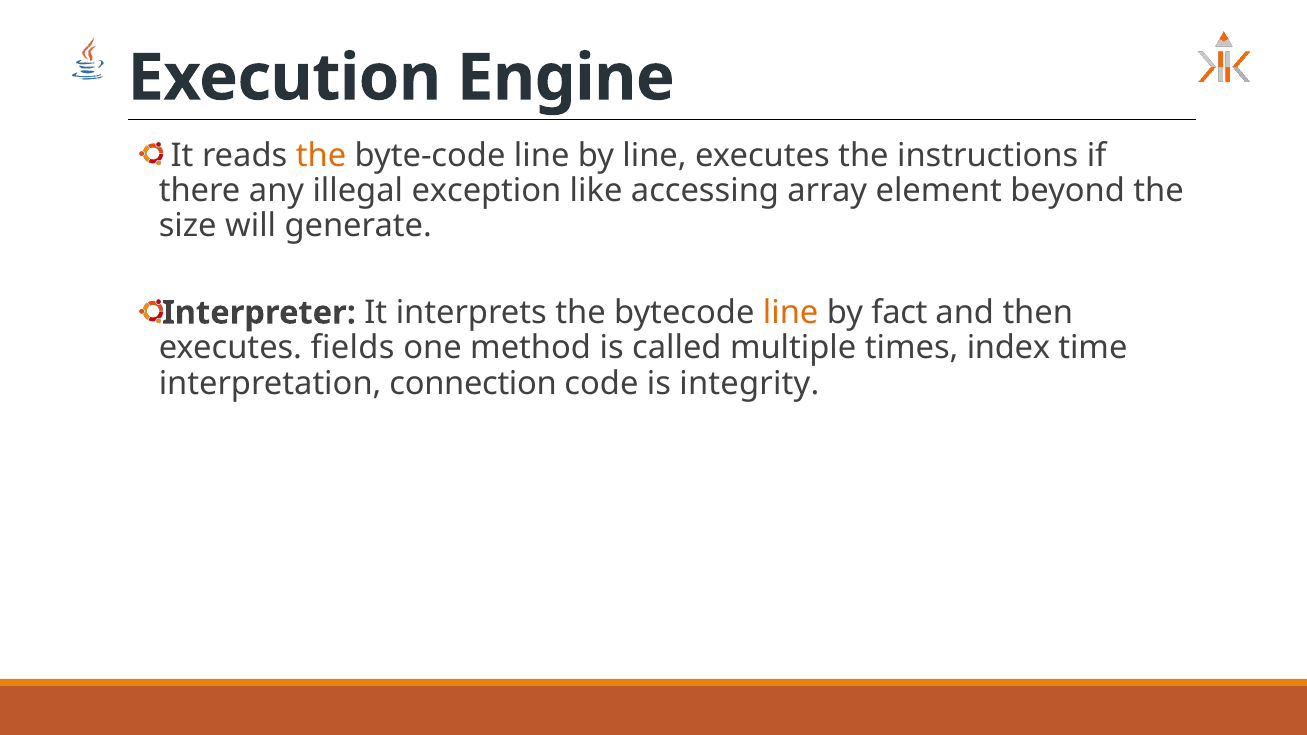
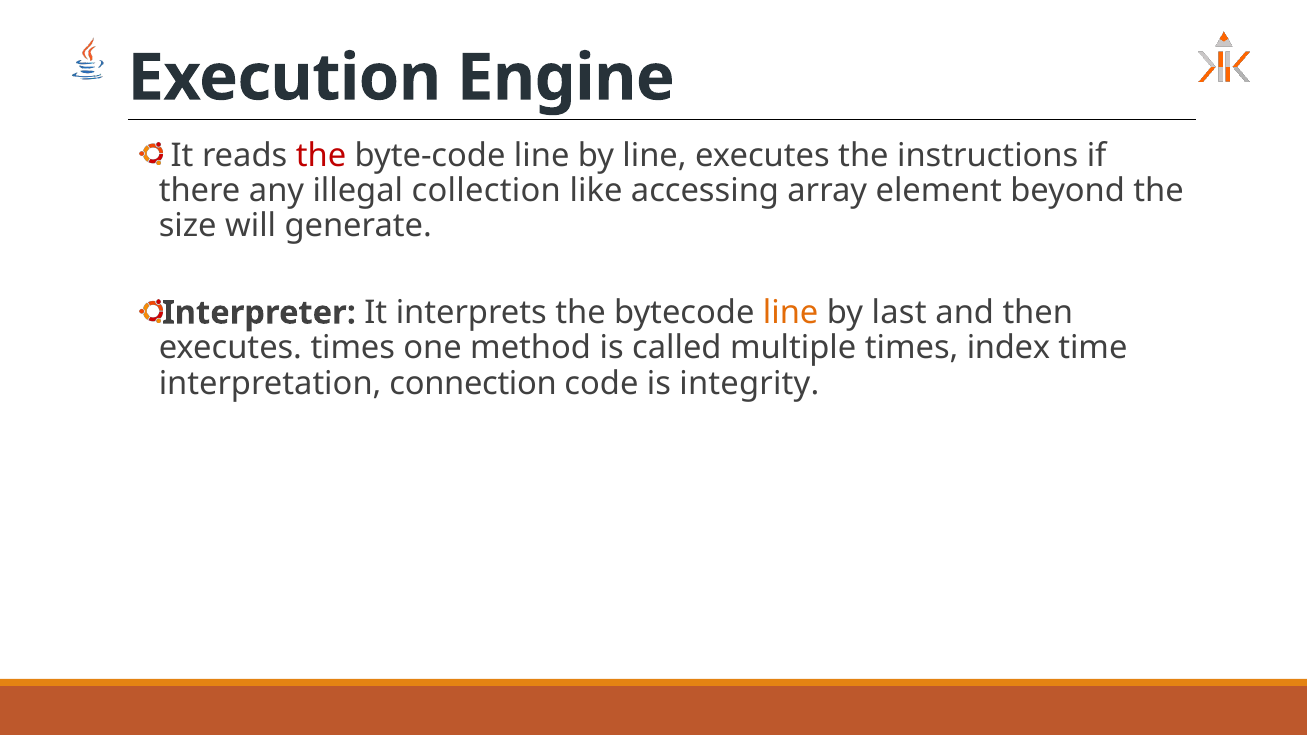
the colour: orange -> red (321, 155)
exception: exception -> collection (486, 191)
fact: fact -> last (899, 313)
executes fields: fields -> times (353, 348)
